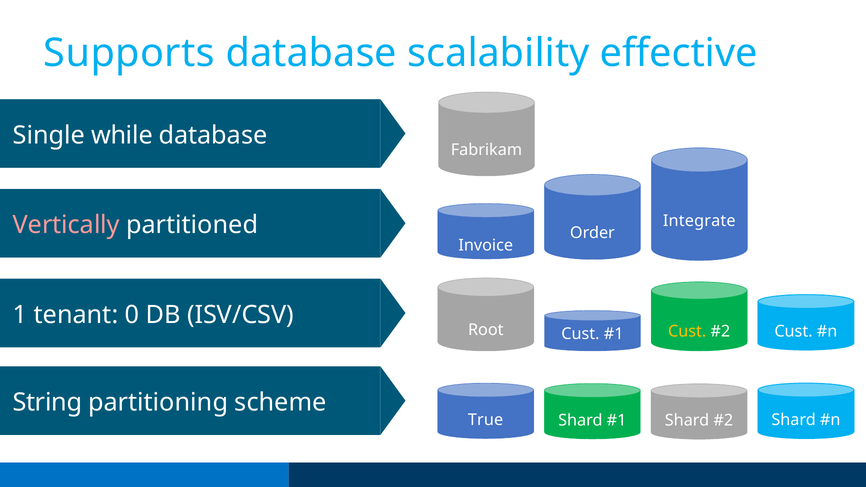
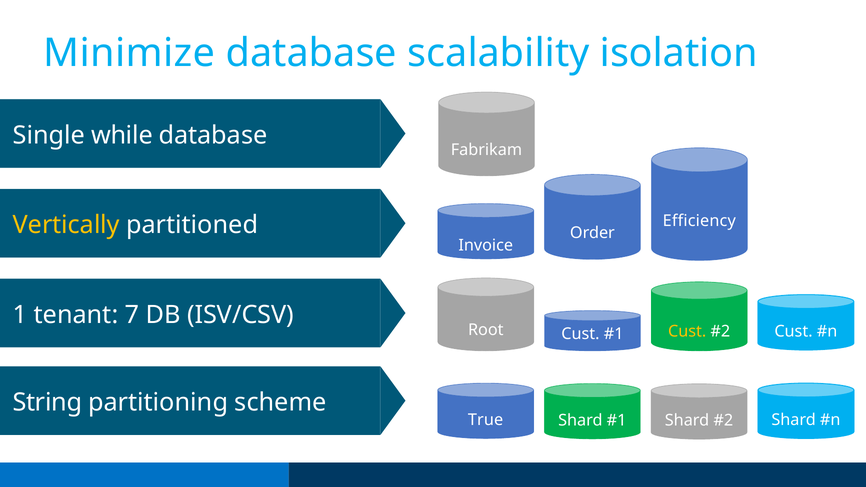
Supports: Supports -> Minimize (129, 53)
effective: effective -> isolation (679, 53)
Integrate: Integrate -> Efficiency (699, 221)
Vertically colour: pink -> yellow (66, 225)
0: 0 -> 7 (132, 315)
